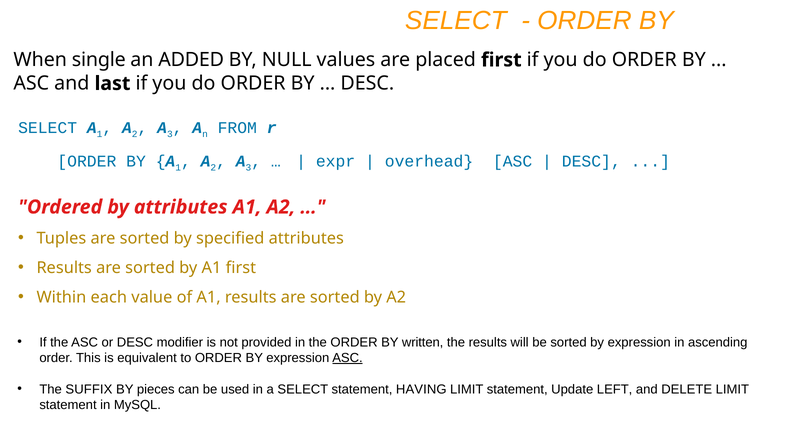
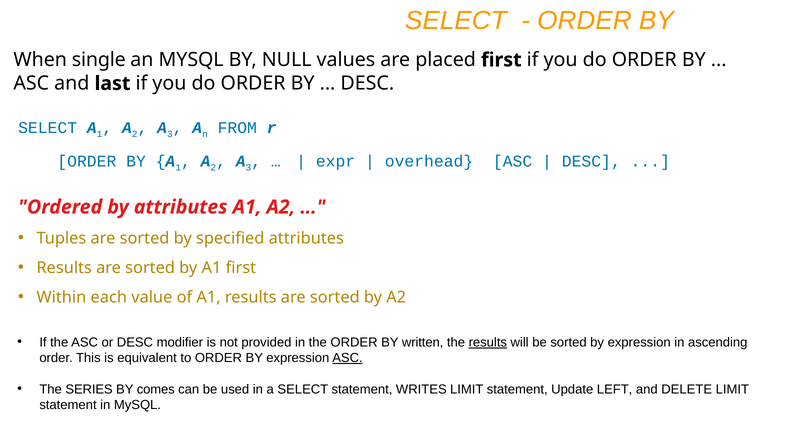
an ADDED: ADDED -> MYSQL (191, 60)
results underline: none -> present (488, 342)
SUFFIX: SUFFIX -> SERIES (89, 389)
pieces: pieces -> comes (156, 389)
HAVING: HAVING -> WRITES (421, 389)
